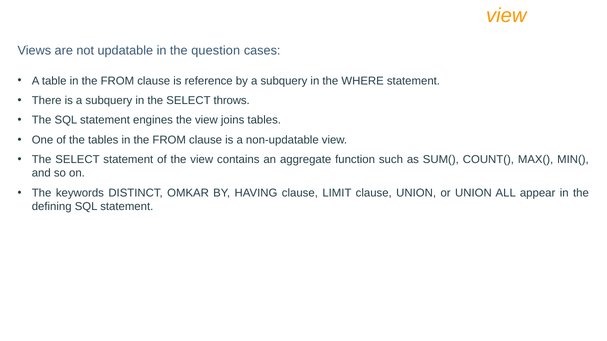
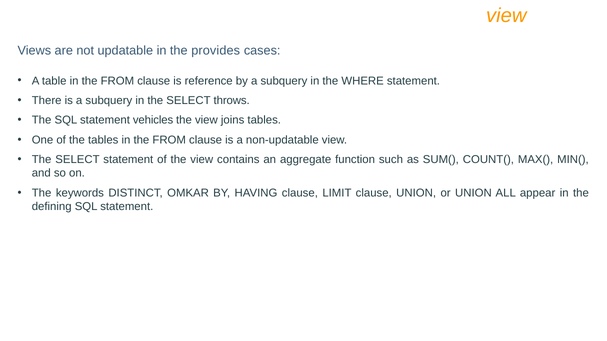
question: question -> provides (216, 51)
engines: engines -> vehicles (153, 120)
